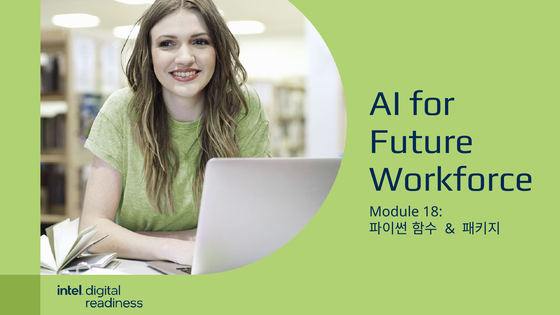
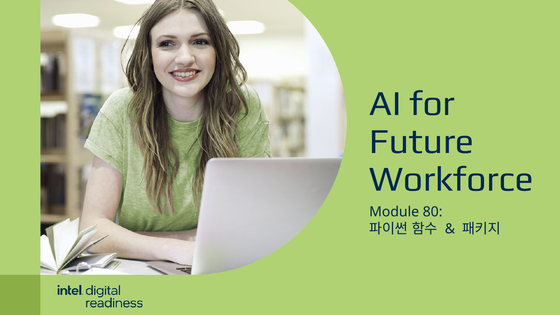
18: 18 -> 80 (433, 212)
